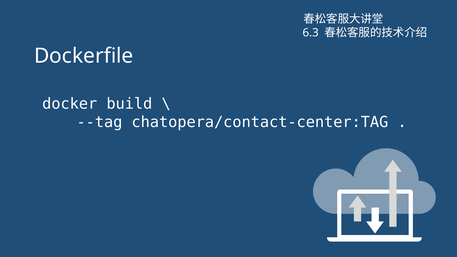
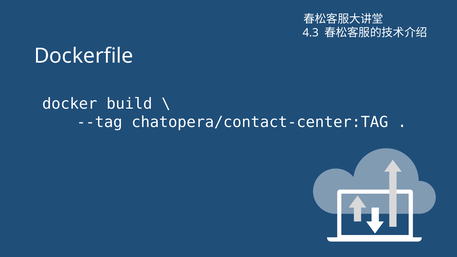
6.3: 6.3 -> 4.3 (311, 33)
